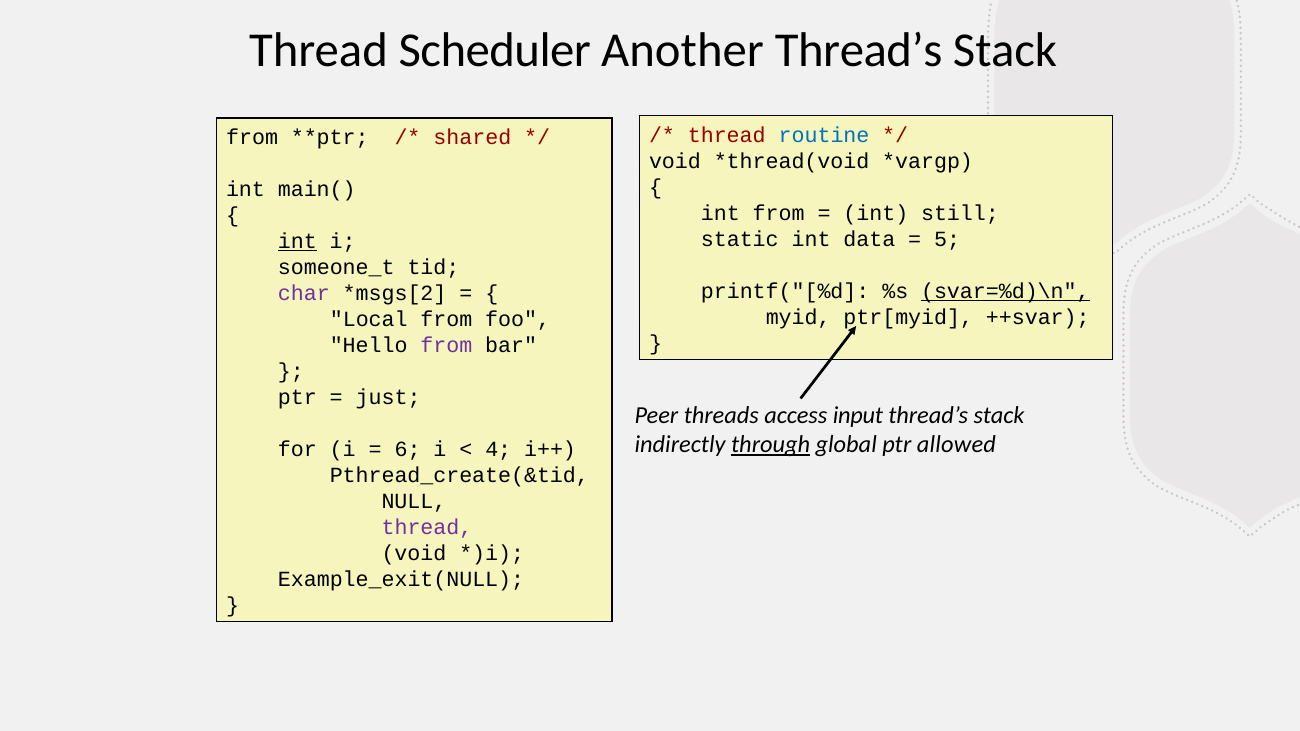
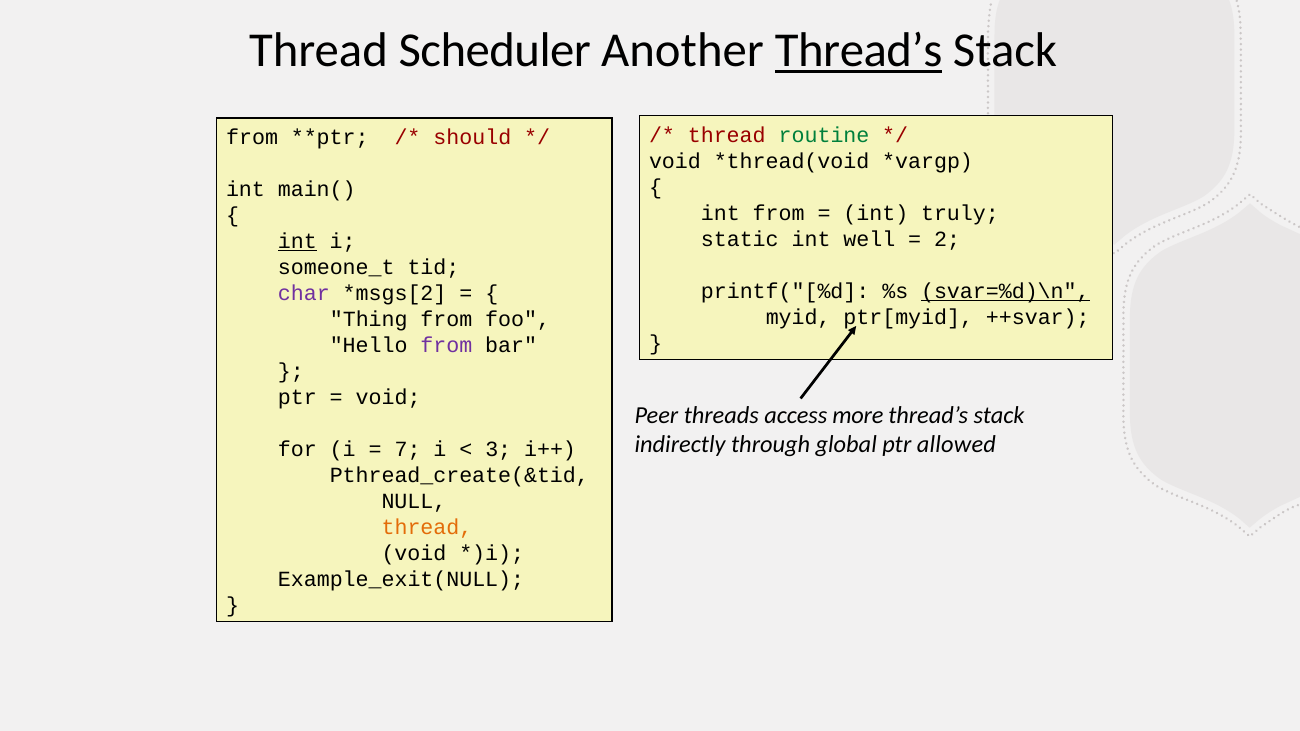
Thread’s underline: none -> present (859, 51)
routine colour: blue -> green (824, 135)
shared: shared -> should (472, 138)
still: still -> truly (960, 213)
data: data -> well (869, 239)
5: 5 -> 2 (947, 239)
Local: Local -> Thing (369, 320)
just: just -> void (388, 397)
input: input -> more (858, 415)
through underline: present -> none (771, 445)
6: 6 -> 7 (408, 449)
4: 4 -> 3 (498, 449)
thread colour: purple -> orange (427, 527)
